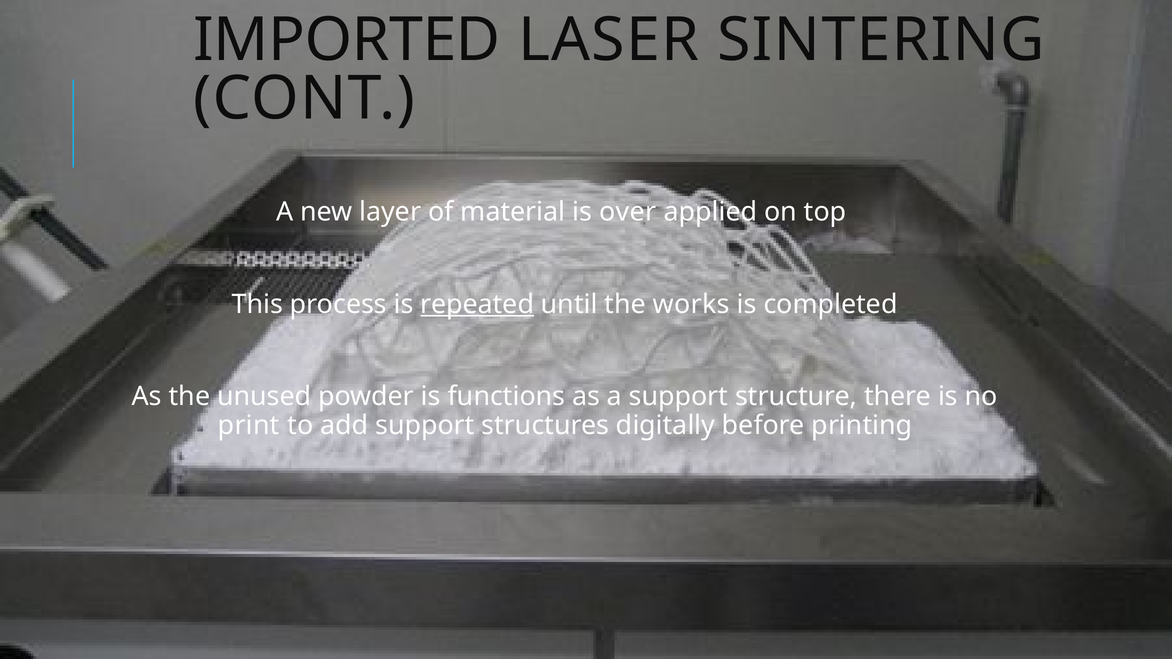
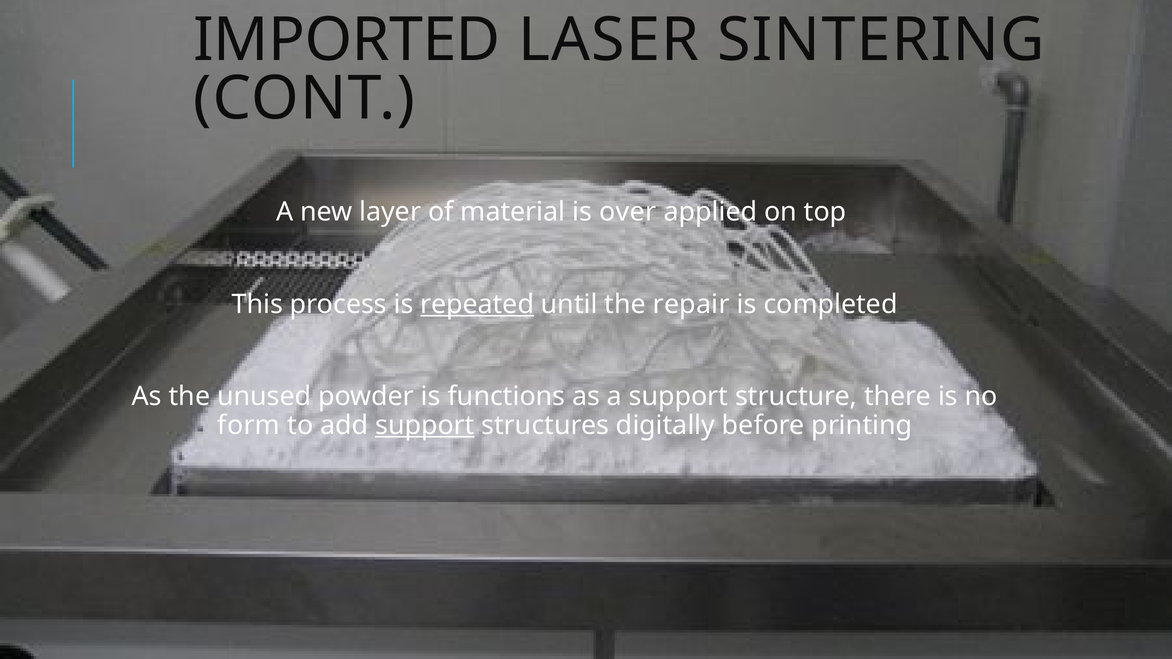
works: works -> repair (691, 304)
print: print -> form (249, 426)
support underline: none -> present (425, 426)
